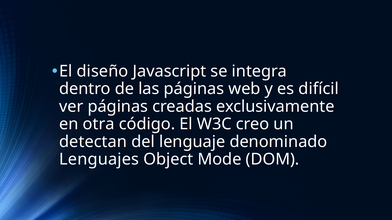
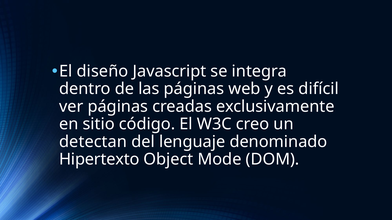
otra: otra -> sitio (99, 124)
Lenguajes: Lenguajes -> Hipertexto (99, 160)
